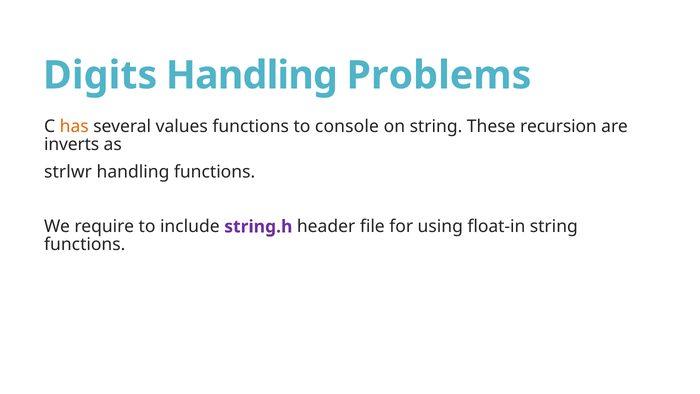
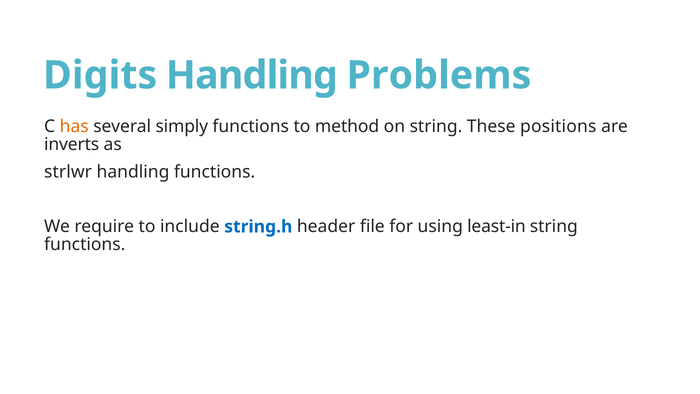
values: values -> simply (182, 127)
console: console -> method (347, 127)
recursion: recursion -> positions (558, 127)
string.h colour: purple -> blue (258, 227)
float-in: float-in -> least-in (496, 227)
